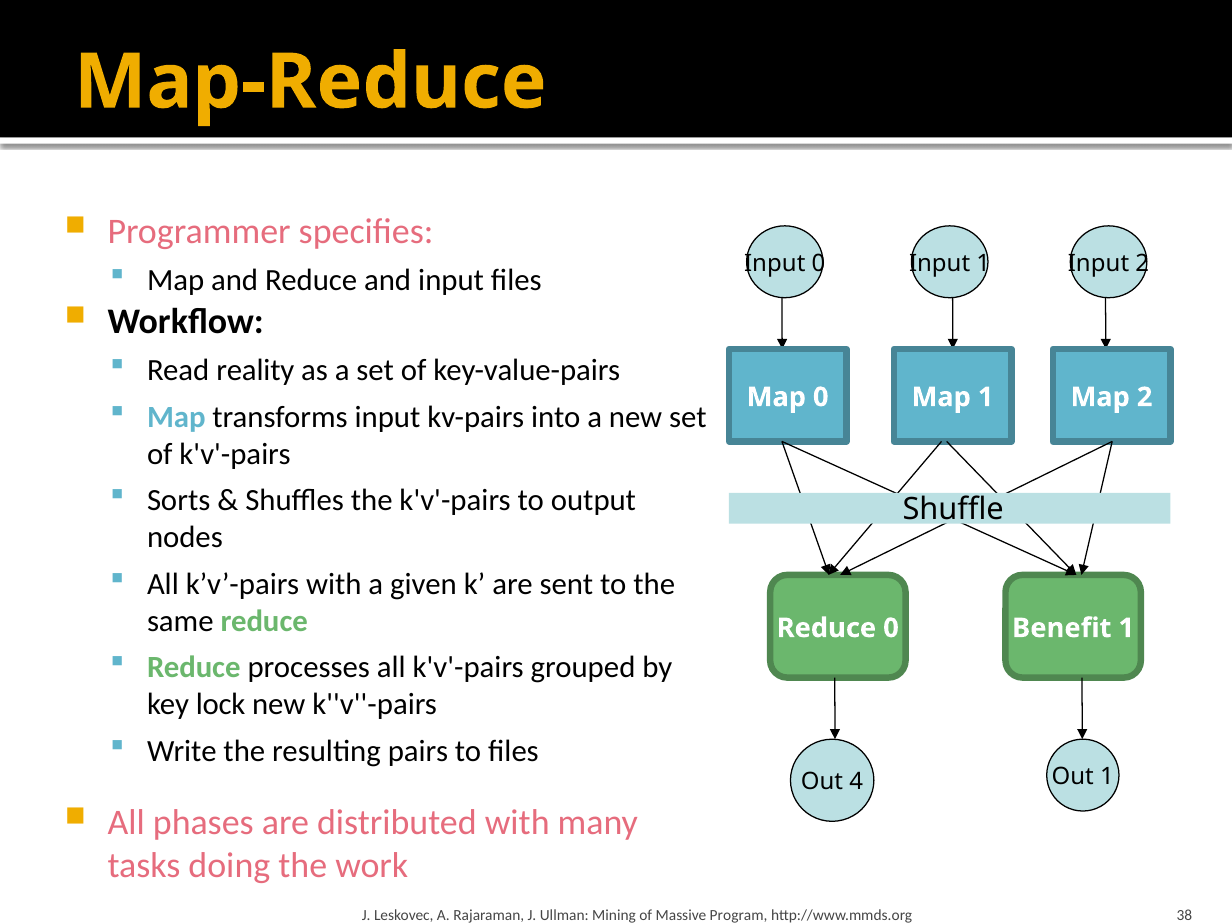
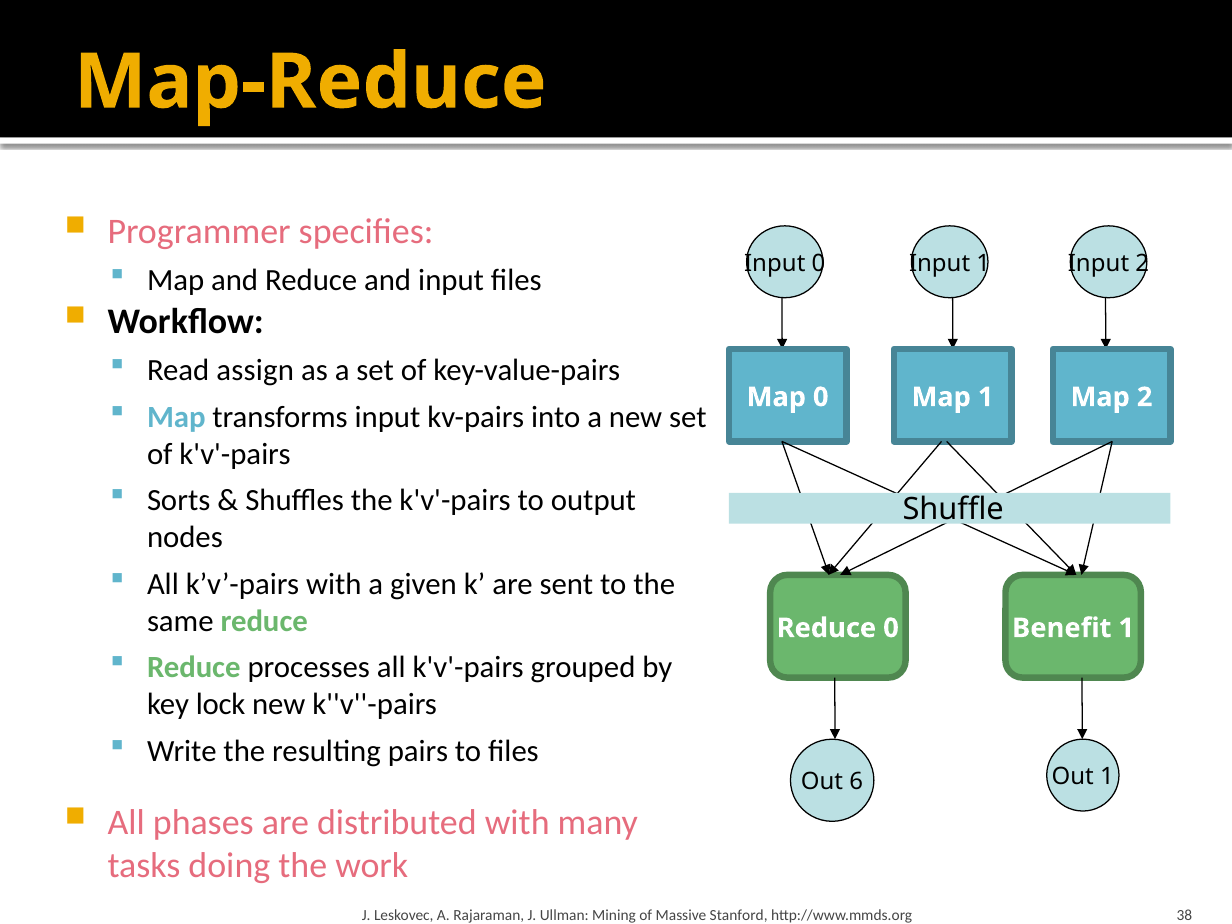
reality: reality -> assign (255, 370)
4: 4 -> 6 (856, 782)
Program: Program -> Stanford (739, 916)
